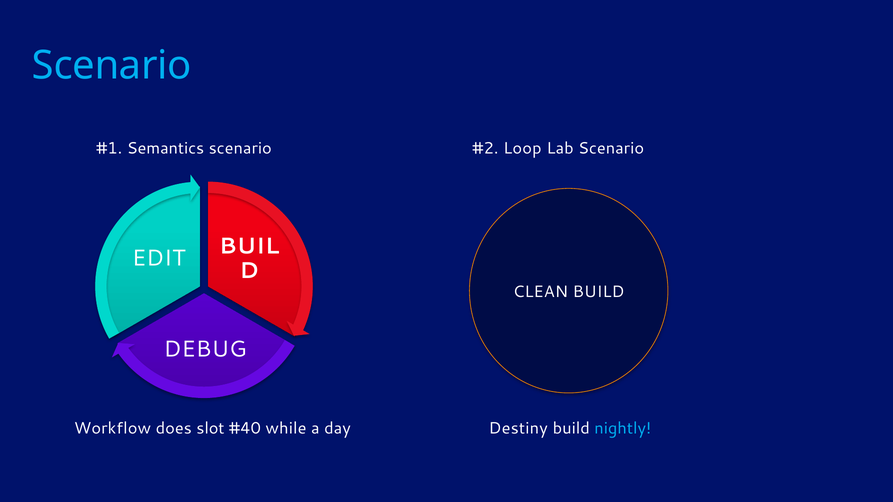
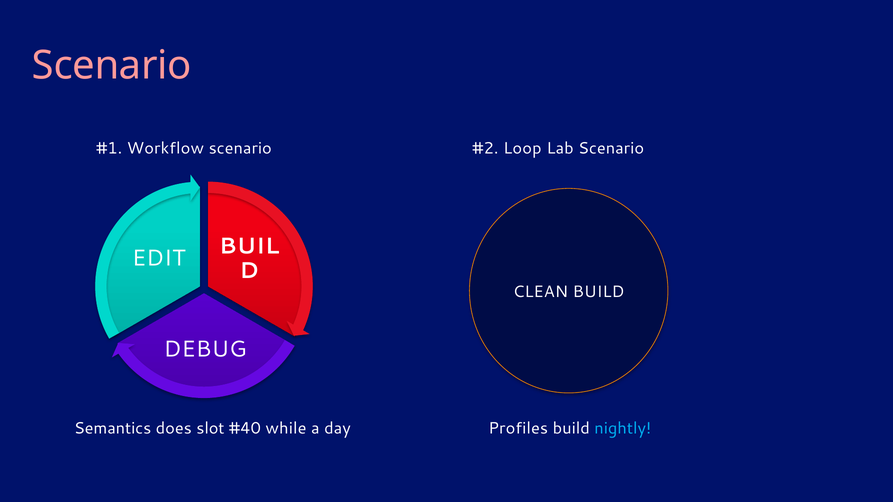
Scenario colour: light blue -> pink (112, 66)
Semantics: Semantics -> Workflow (165, 148)
Workflow: Workflow -> Semantics (113, 428)
Destiny: Destiny -> Profiles (518, 428)
